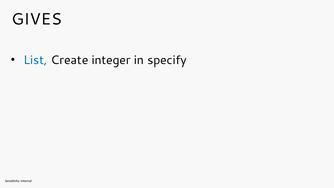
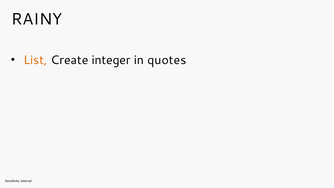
GIVES: GIVES -> RAINY (37, 19)
List colour: blue -> orange (35, 60)
specify: specify -> quotes (167, 60)
